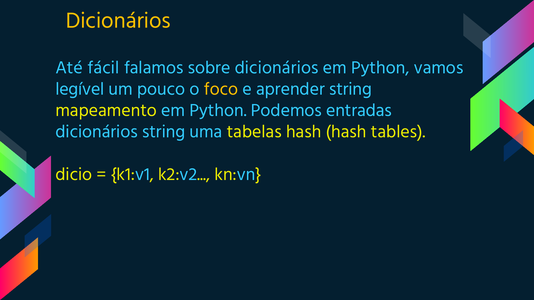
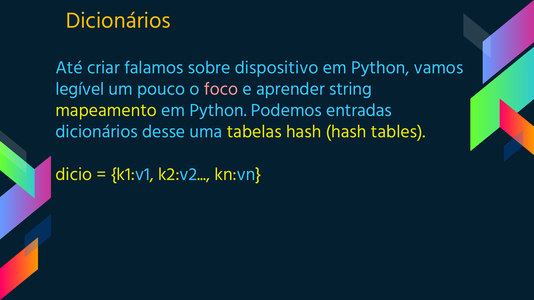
fácil: fácil -> criar (103, 68)
sobre dicionários: dicionários -> dispositivo (277, 68)
foco colour: yellow -> pink (221, 89)
dicionários string: string -> desse (164, 132)
